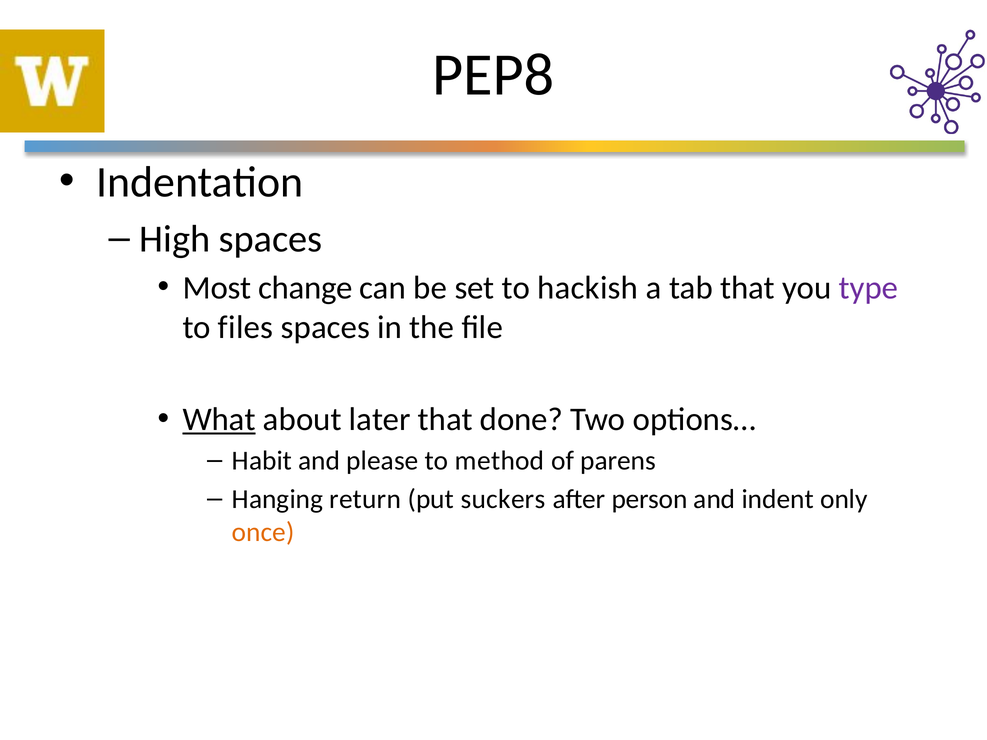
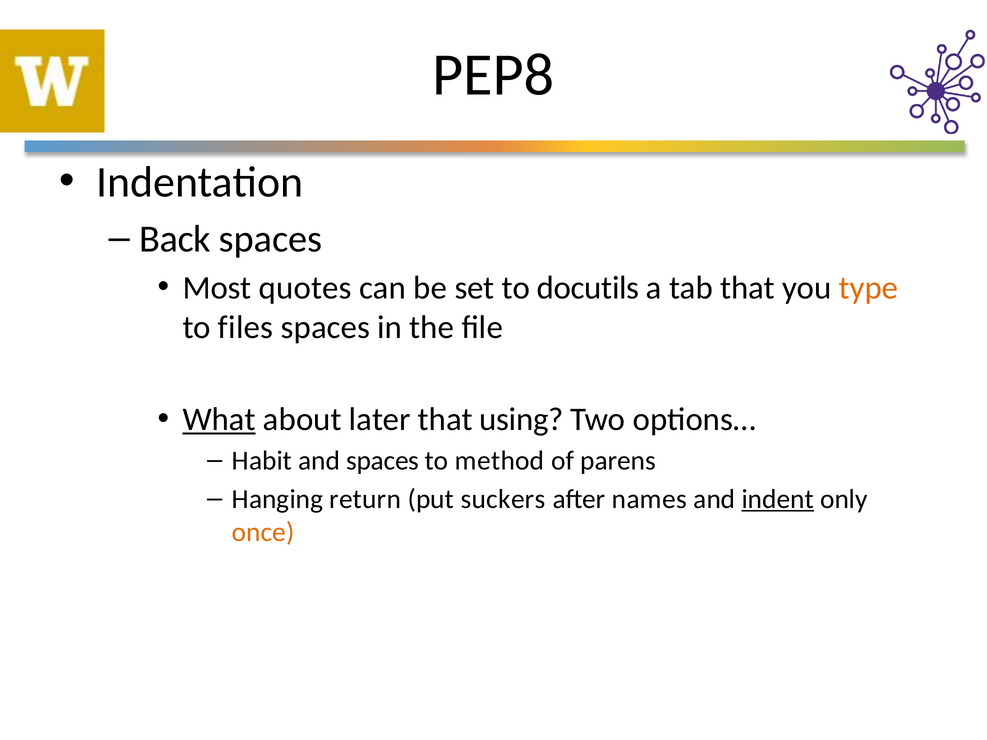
High: High -> Back (175, 239)
change: change -> quotes (305, 288)
hackish: hackish -> docutils (588, 288)
type colour: purple -> orange (869, 288)
done: done -> using (521, 420)
and please: please -> spaces (383, 461)
person: person -> names (649, 499)
indent underline: none -> present (778, 499)
